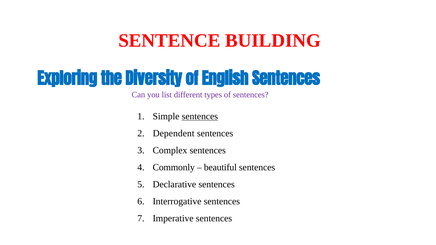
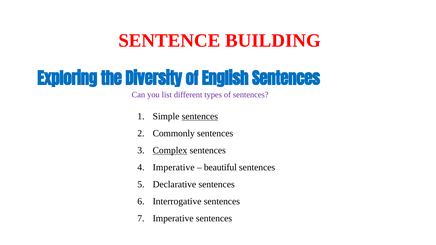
Dependent: Dependent -> Commonly (174, 134)
Complex underline: none -> present (170, 151)
Commonly: Commonly -> Imperative (174, 168)
